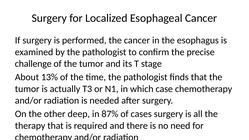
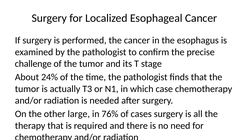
13%: 13% -> 24% (50, 77)
deep: deep -> large (79, 114)
87%: 87% -> 76% (110, 114)
